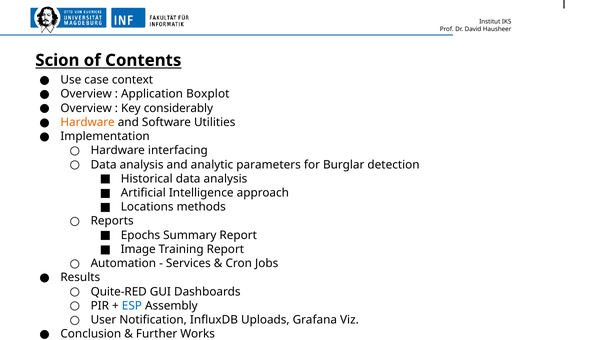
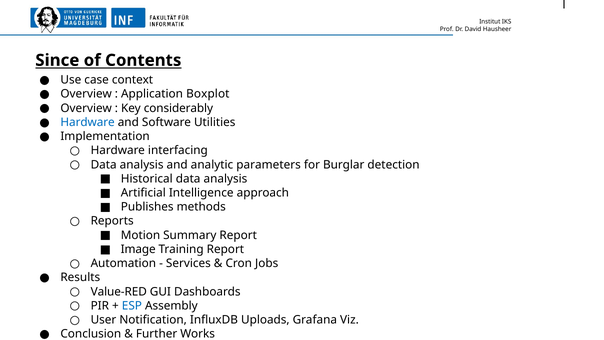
Scion: Scion -> Since (57, 60)
Hardware colour: orange -> blue (88, 122)
Locations: Locations -> Publishes (147, 207)
Epochs: Epochs -> Motion (140, 235)
Quite-RED: Quite-RED -> Value-RED (119, 291)
